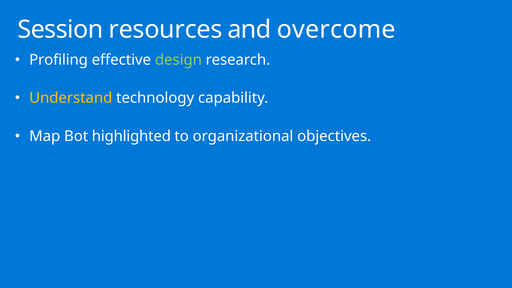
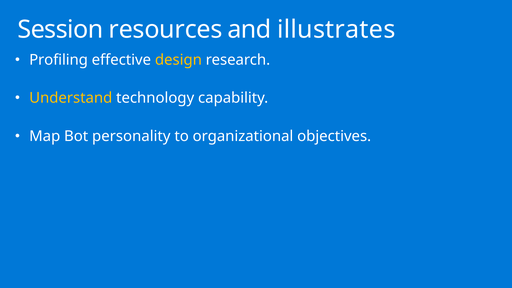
overcome: overcome -> illustrates (336, 29)
design colour: light green -> yellow (178, 60)
highlighted: highlighted -> personality (131, 136)
